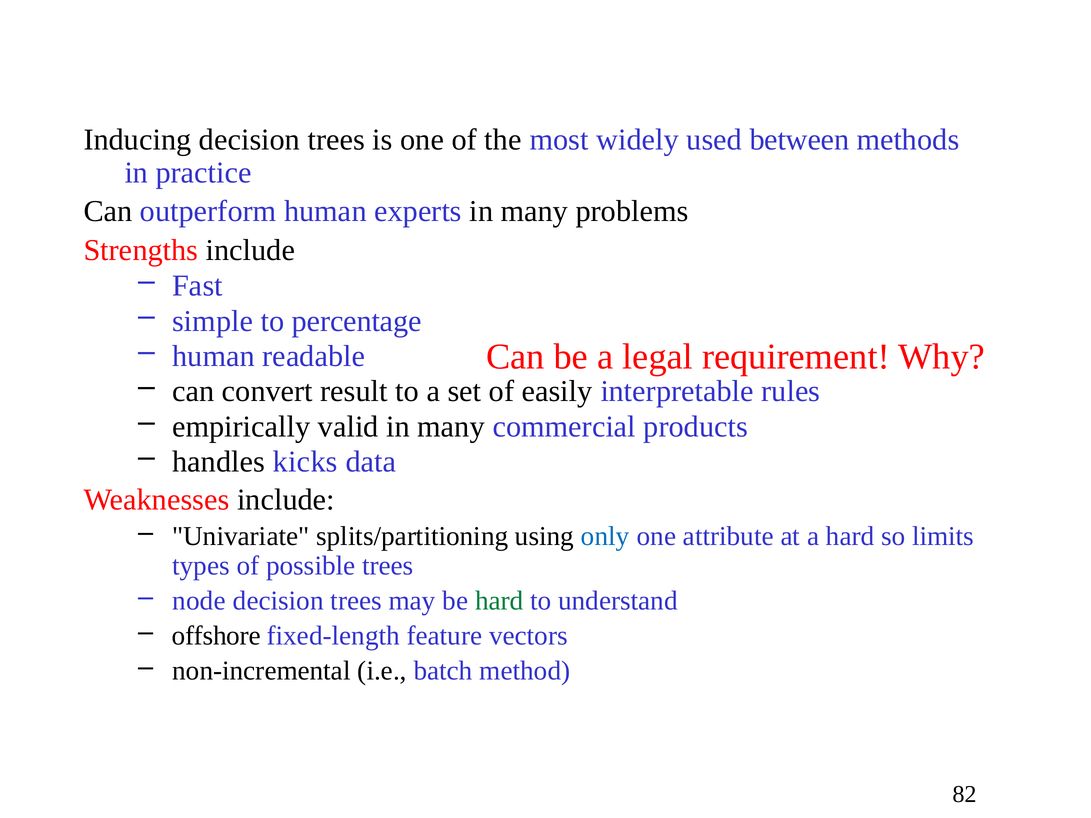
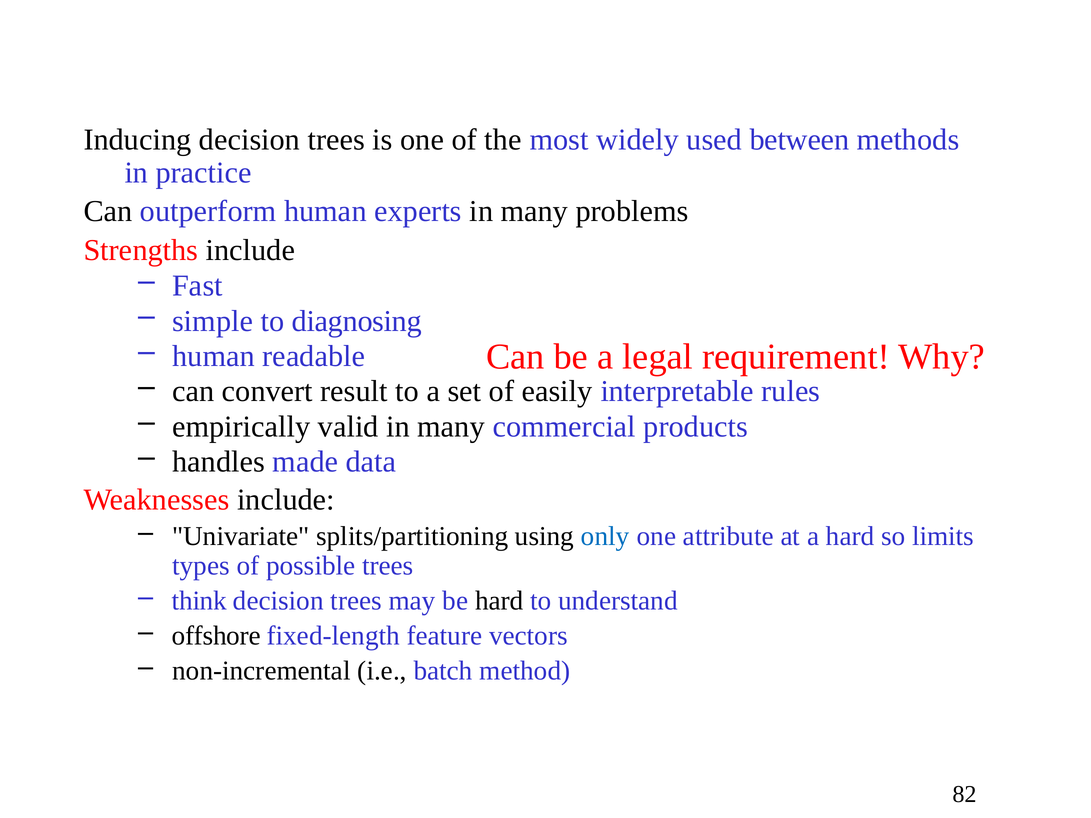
percentage: percentage -> diagnosing (357, 321)
kicks: kicks -> made (305, 462)
node: node -> think (199, 601)
hard colour: green -> black (499, 601)
